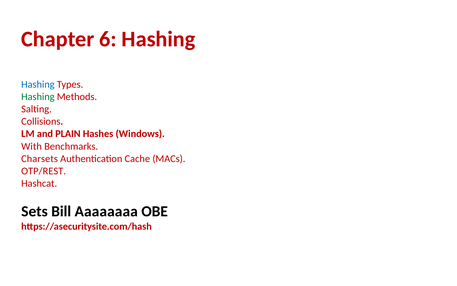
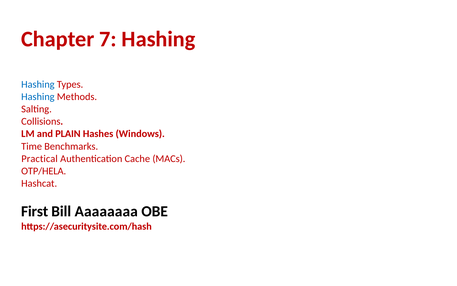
6: 6 -> 7 (108, 39)
Hashing colour: green -> blue (38, 97)
With: With -> Time (32, 146)
Charsets: Charsets -> Practical (40, 158)
OTP/REST: OTP/REST -> OTP/HELA (44, 171)
Sets: Sets -> First (35, 211)
